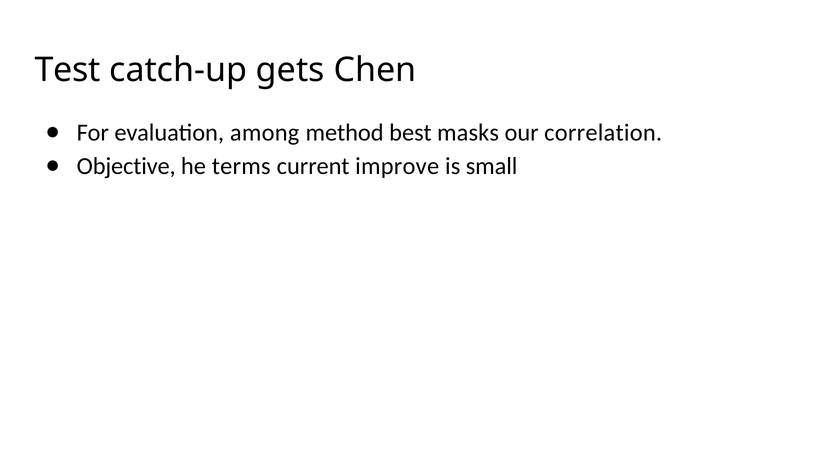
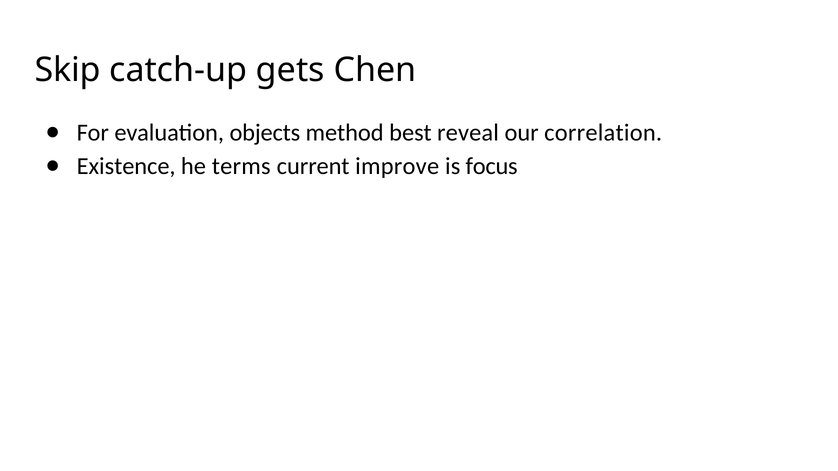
Test: Test -> Skip (68, 70)
among: among -> objects (265, 133)
masks: masks -> reveal (468, 133)
Objective: Objective -> Existence (126, 166)
small: small -> focus (492, 166)
